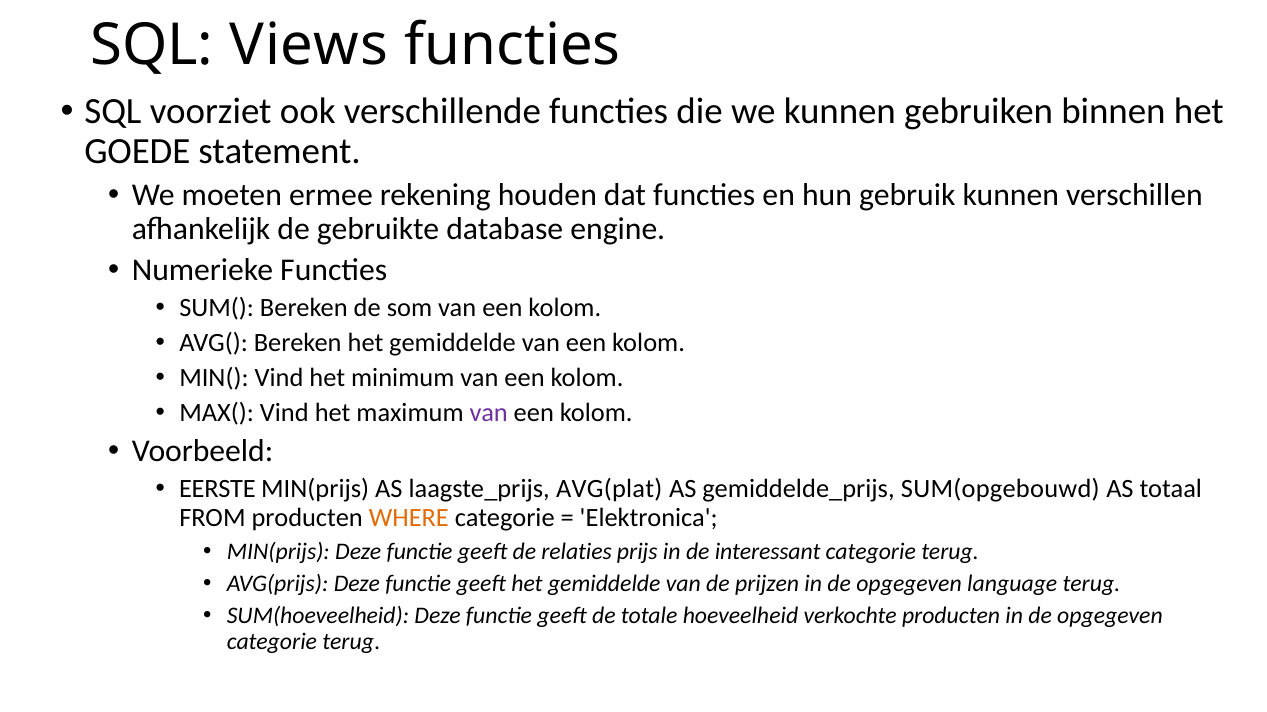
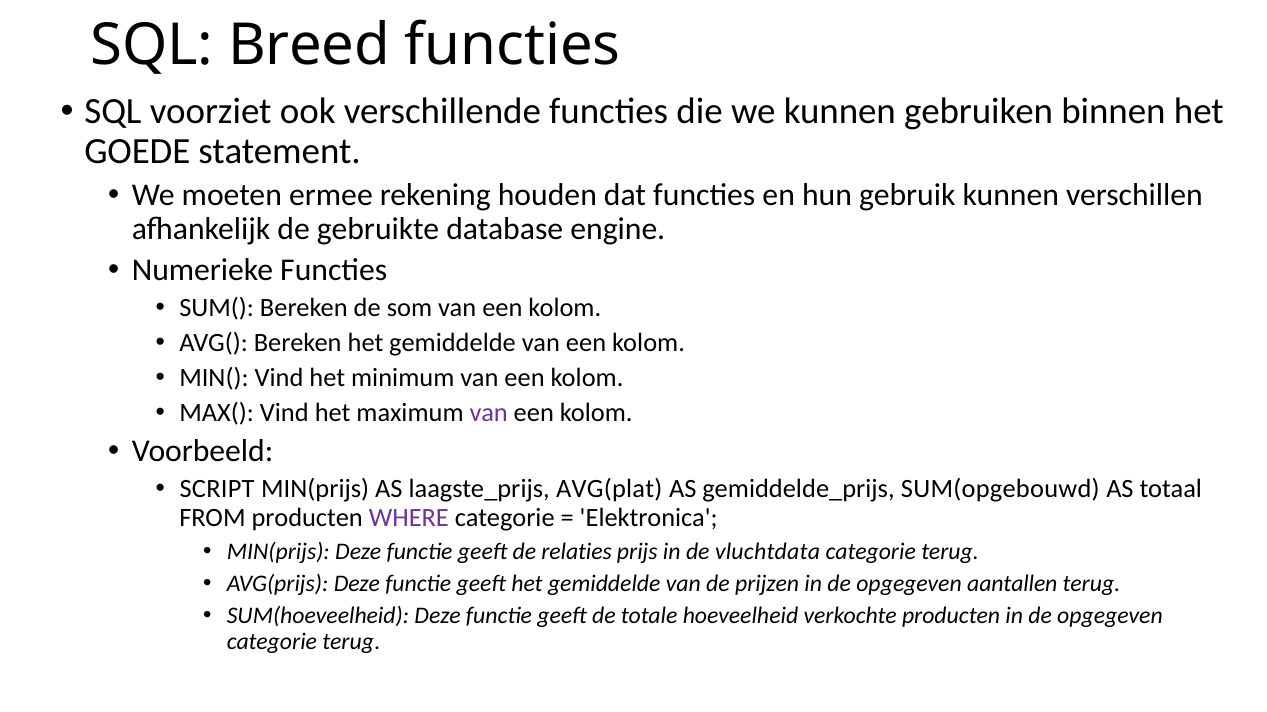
Views: Views -> Breed (309, 46)
EERSTE: EERSTE -> SCRIPT (217, 489)
WHERE colour: orange -> purple (409, 518)
interessant: interessant -> vluchtdata (767, 552)
language: language -> aantallen (1012, 584)
